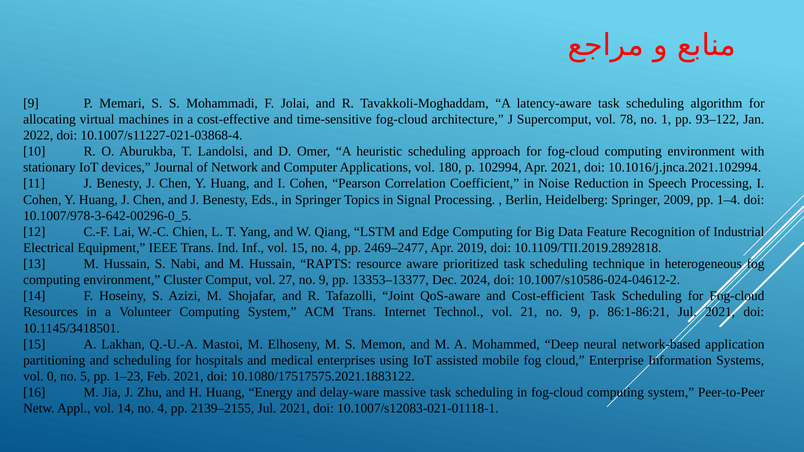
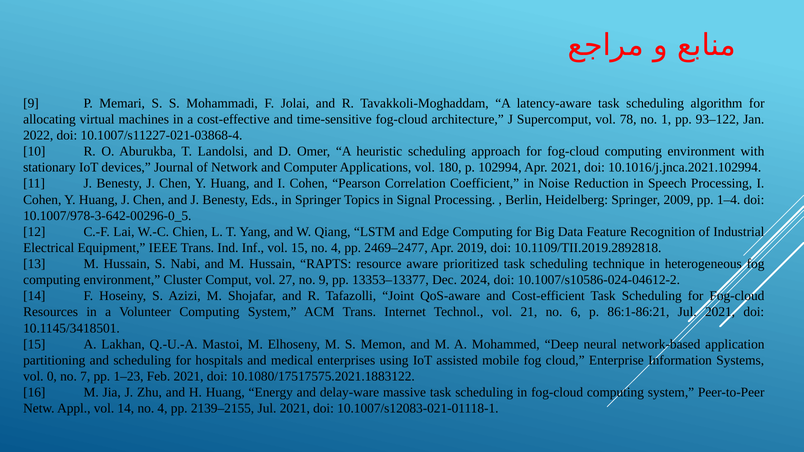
21 no 9: 9 -> 6 (576, 312)
5: 5 -> 7 (85, 377)
